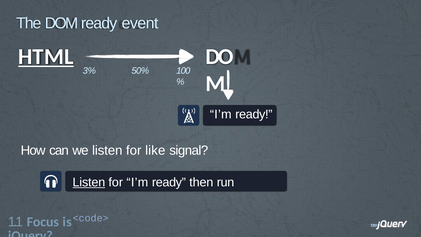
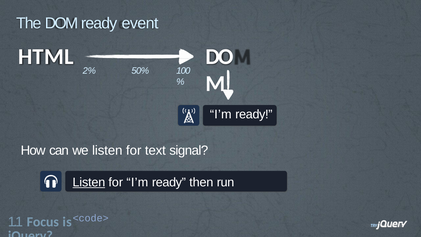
HTML underline: present -> none (46, 56)
3%: 3% -> 2% (89, 71)
like: like -> text (155, 150)
